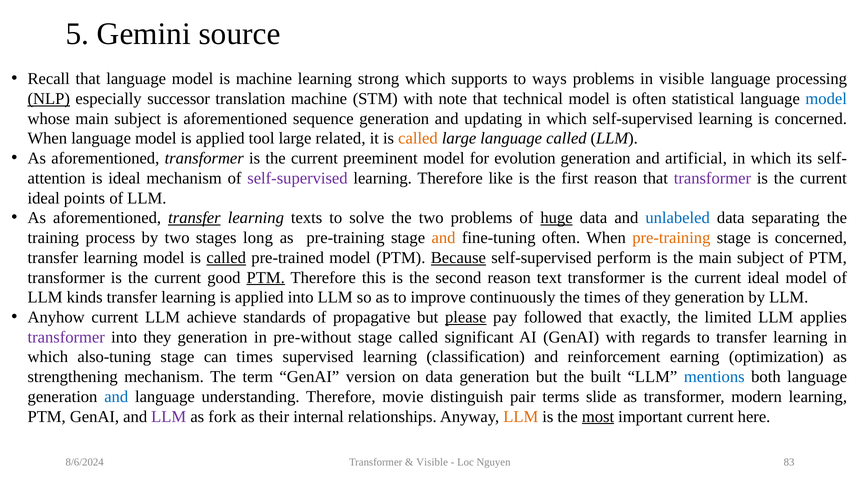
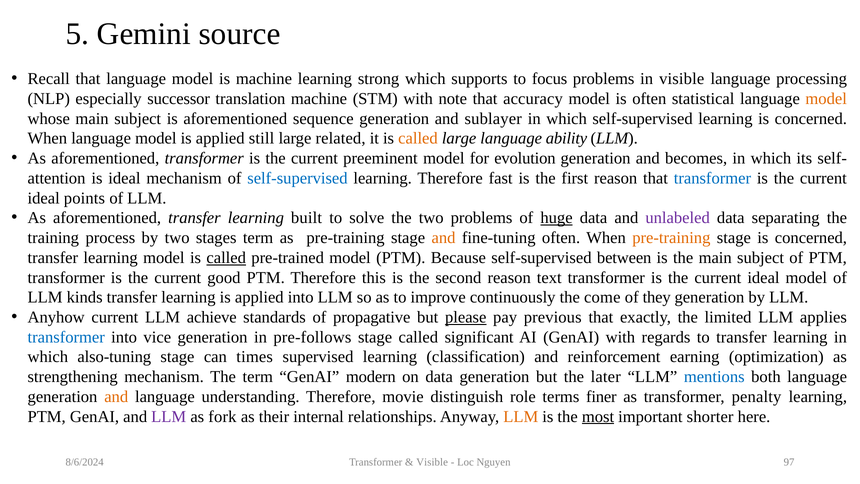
ways: ways -> focus (550, 79)
NLP underline: present -> none (49, 99)
technical: technical -> accuracy (533, 99)
model colour: blue -> orange (826, 99)
updating: updating -> sublayer (493, 119)
tool: tool -> still (262, 138)
language called: called -> ability (567, 138)
artificial: artificial -> becomes (696, 158)
self-supervised colour: purple -> blue (297, 178)
like: like -> fast (501, 178)
transformer colour: purple -> blue (712, 178)
transfer underline: present -> none (194, 218)
texts: texts -> built (307, 218)
unlabeled colour: blue -> purple (678, 218)
stages long: long -> term (258, 238)
Because underline: present -> none (458, 258)
perform: perform -> between (624, 258)
PTM underline: present -> none (266, 277)
the times: times -> come (602, 297)
followed: followed -> previous (553, 317)
transformer colour: purple -> blue (66, 337)
into they: they -> vice (157, 337)
pre-without: pre-without -> pre-follows (312, 337)
version: version -> modern (371, 377)
built: built -> later (606, 377)
and colour: blue -> orange (116, 397)
pair: pair -> role (523, 397)
slide: slide -> finer (601, 397)
modern: modern -> penalty (757, 397)
important current: current -> shorter (710, 416)
83: 83 -> 97 (789, 462)
